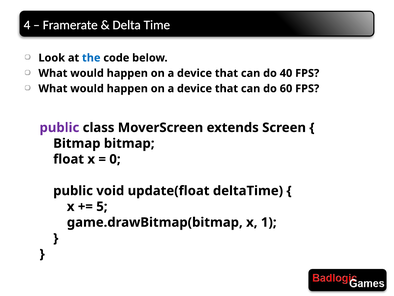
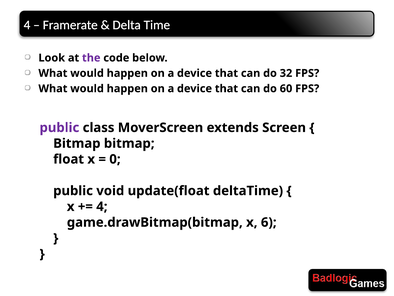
the colour: blue -> purple (91, 58)
40: 40 -> 32 (286, 73)
5: 5 -> 4 (102, 206)
1: 1 -> 6 (269, 222)
